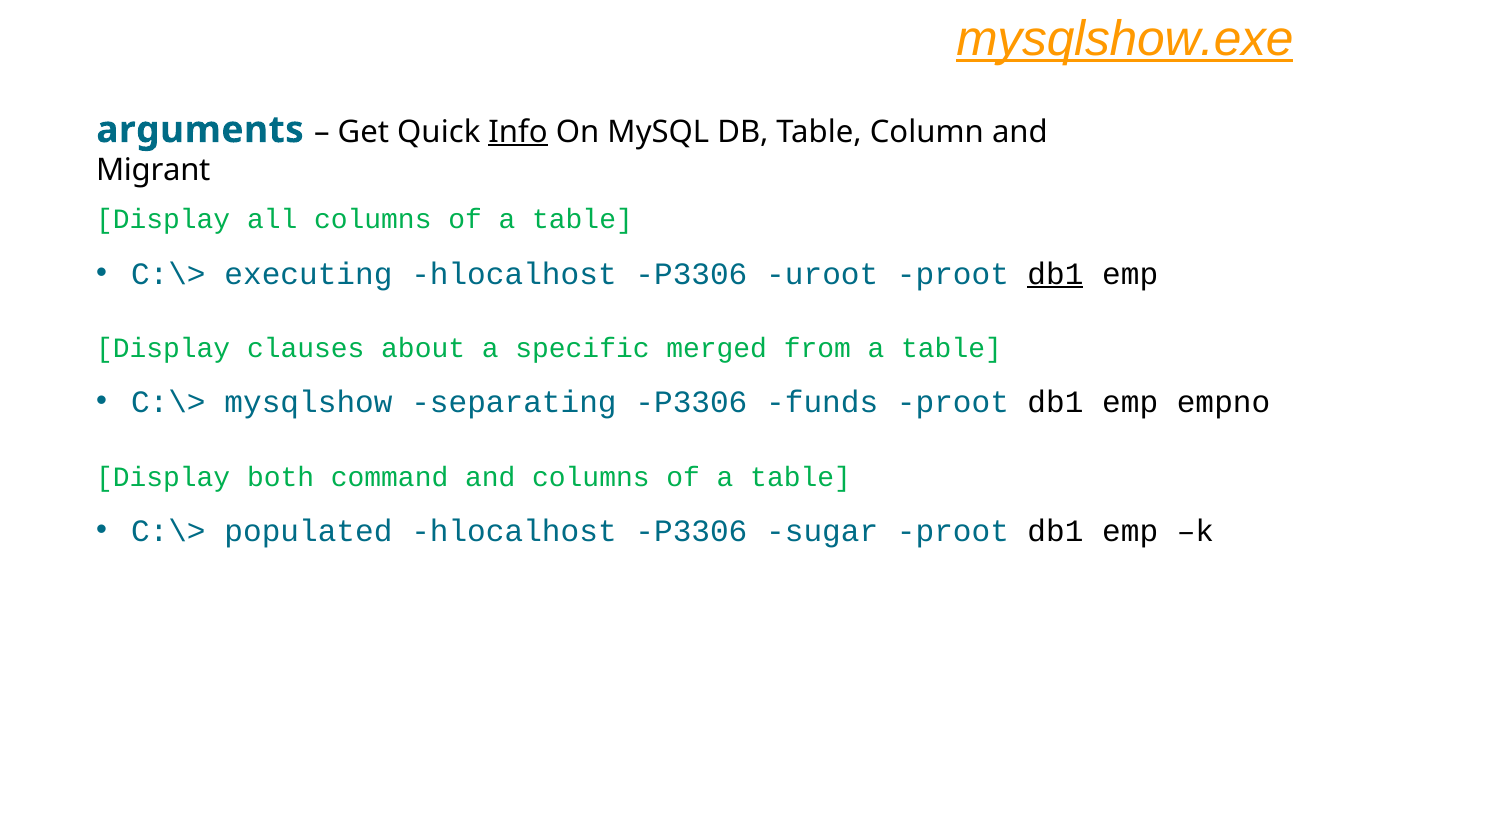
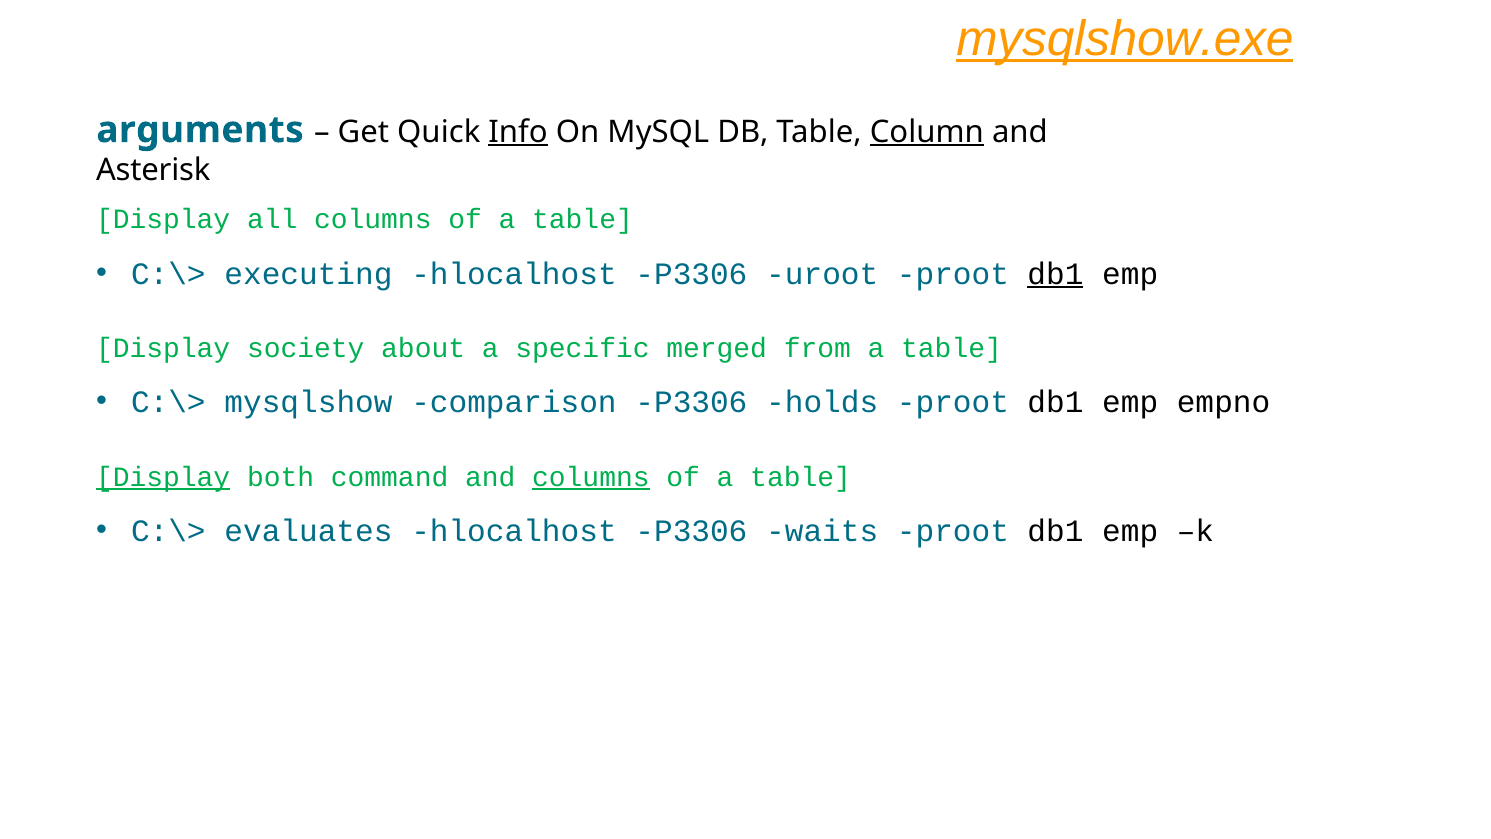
Column underline: none -> present (927, 132)
Migrant: Migrant -> Asterisk (153, 170)
clauses: clauses -> society (306, 348)
separating: separating -> comparison (514, 402)
funds: funds -> holds (822, 402)
Display underline: none -> present (163, 477)
columns underline: none -> present (591, 477)
populated: populated -> evaluates (308, 531)
sugar: sugar -> waits (822, 531)
